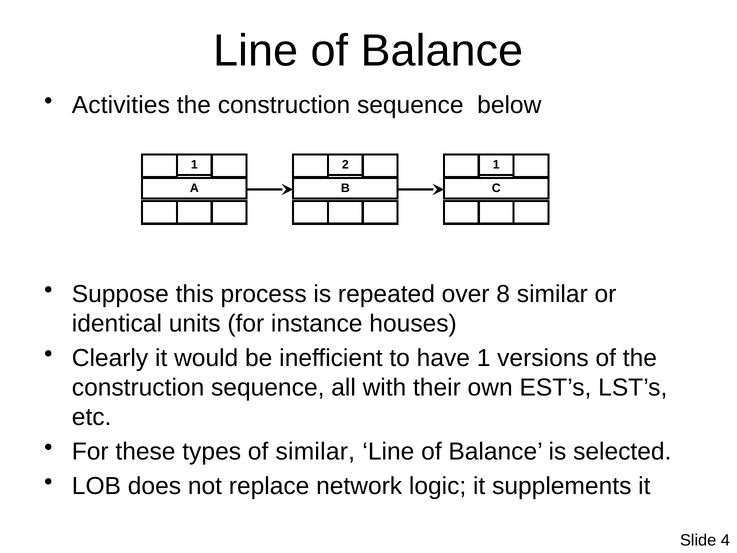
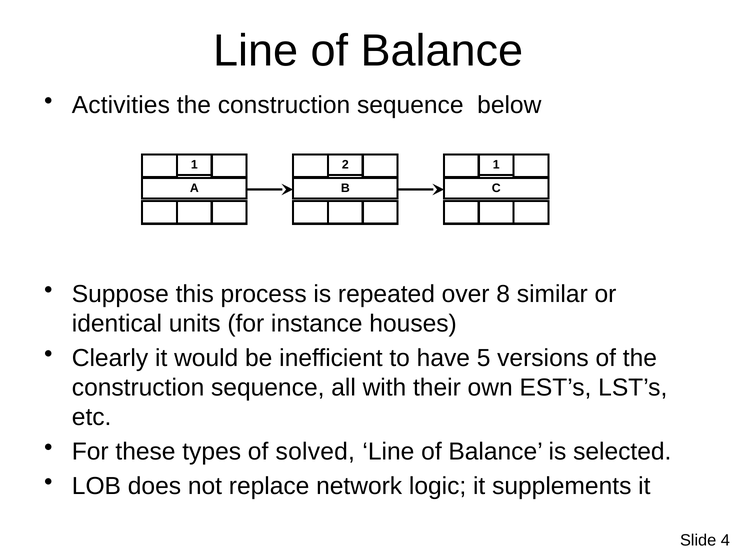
have 1: 1 -> 5 (484, 358)
of similar: similar -> solved (315, 451)
